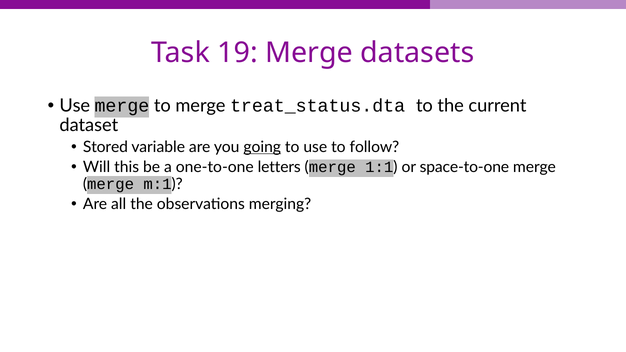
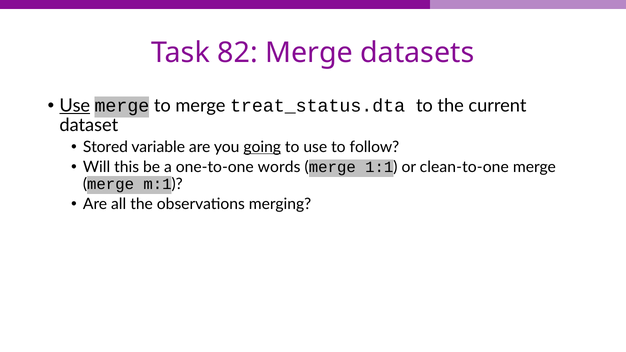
19: 19 -> 82 (238, 53)
Use underline: none -> present (75, 106)
letters: letters -> words (279, 167)
space-to-one: space-to-one -> clean-to-one (464, 167)
